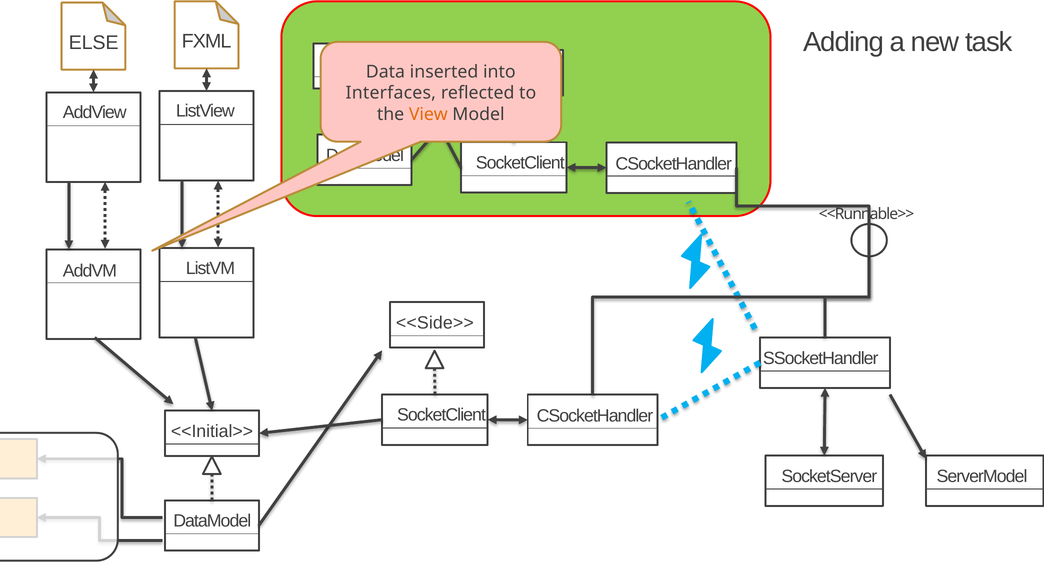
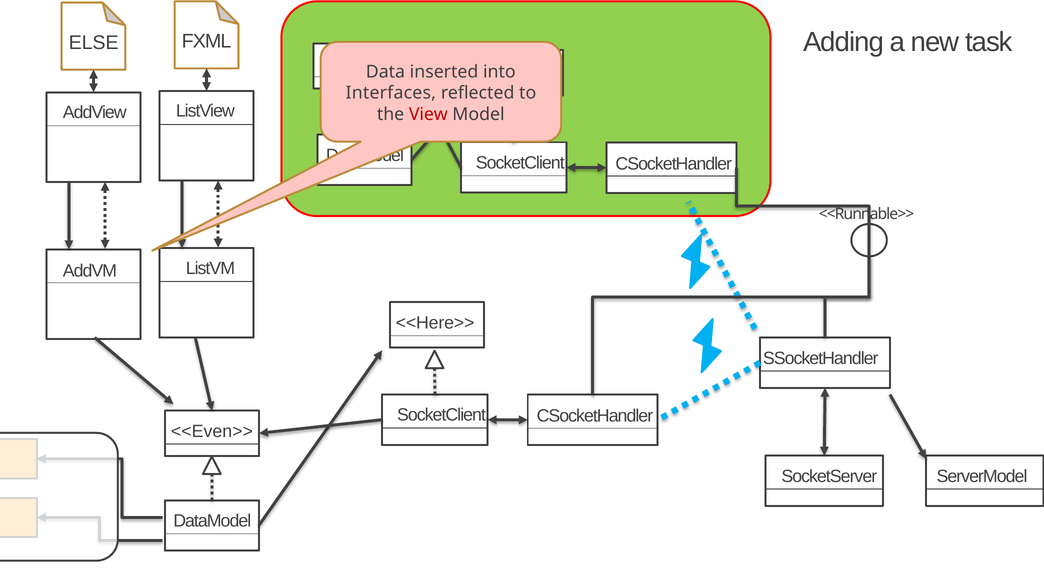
View colour: orange -> red (428, 114)
<<Side>>: <<Side>> -> <<Here>> (435, 323)
<<Initial>>: <<Initial>> -> <<Even>> (212, 431)
